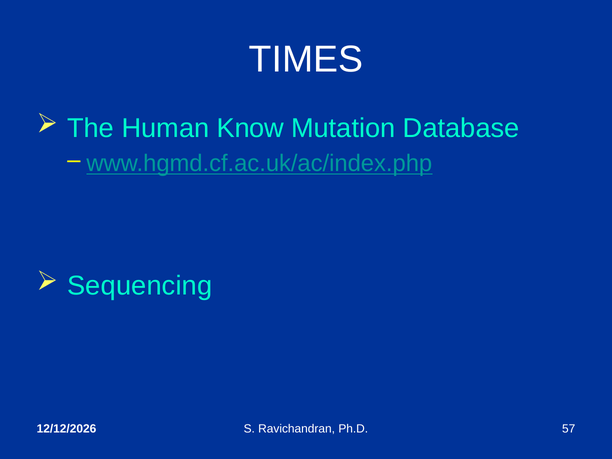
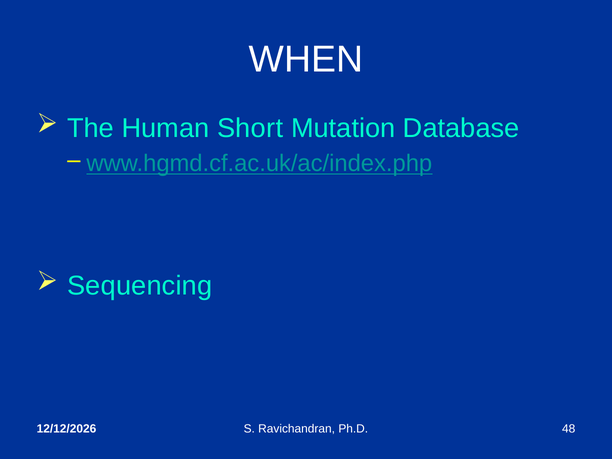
TIMES: TIMES -> WHEN (306, 59)
Know: Know -> Short (250, 128)
57: 57 -> 48 (569, 429)
